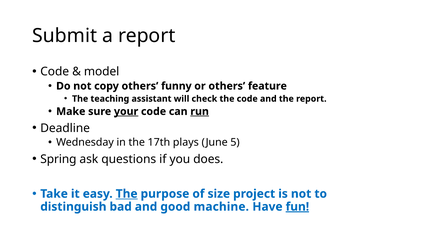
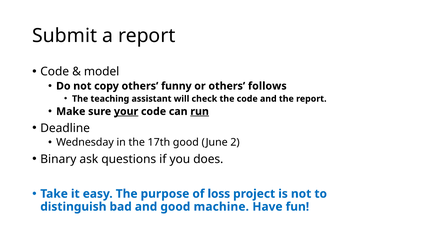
feature: feature -> follows (267, 86)
17th plays: plays -> good (186, 142)
5: 5 -> 2 (235, 142)
Spring: Spring -> Binary (58, 159)
The underline: present -> none (127, 193)
size: size -> loss (219, 193)
fun underline: present -> none (297, 206)
